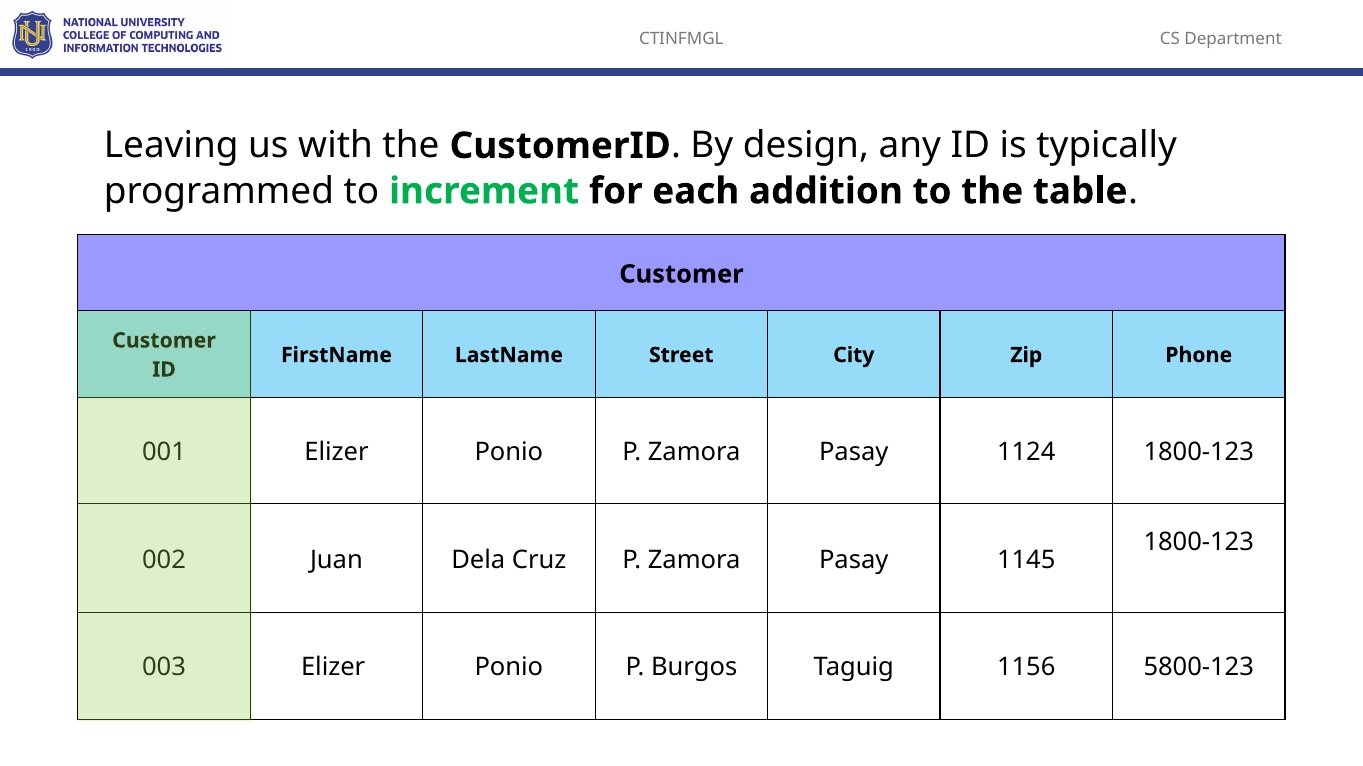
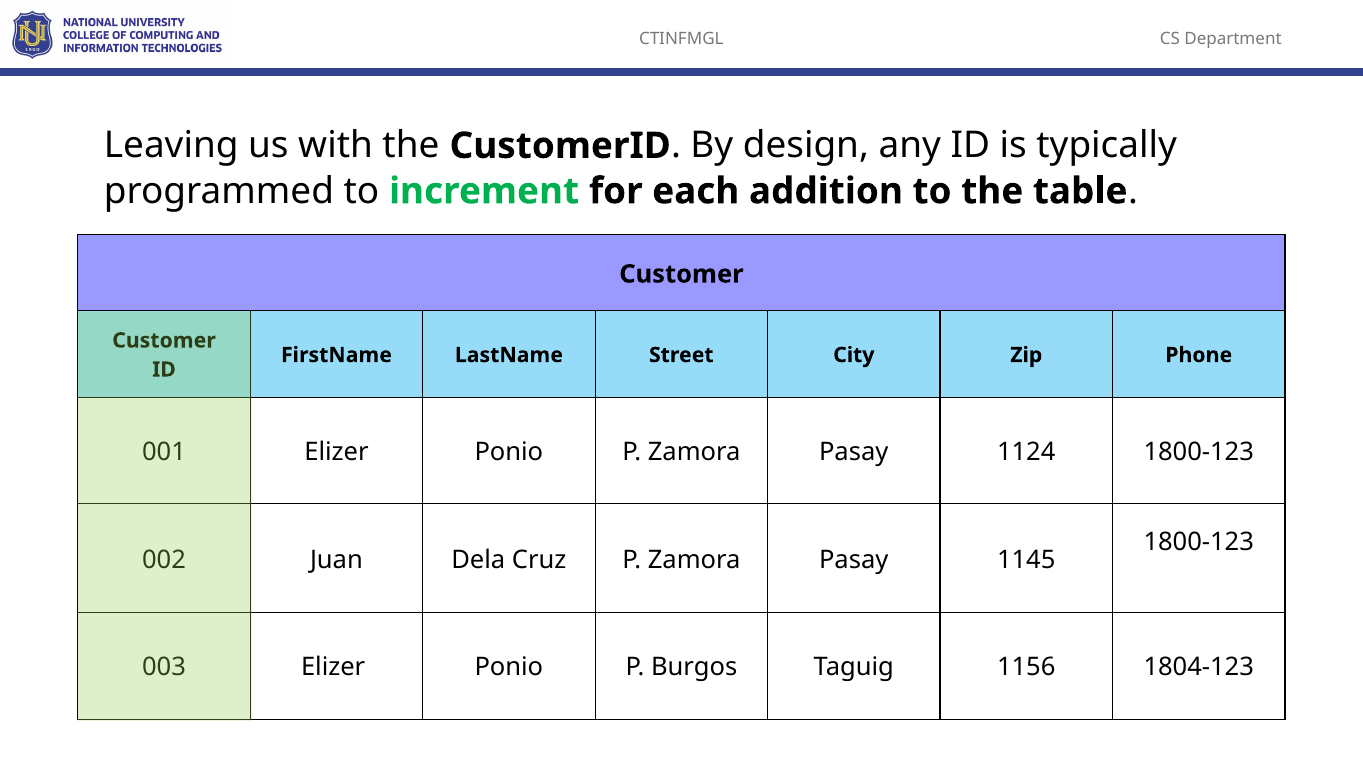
5800-123: 5800-123 -> 1804-123 (1199, 668)
